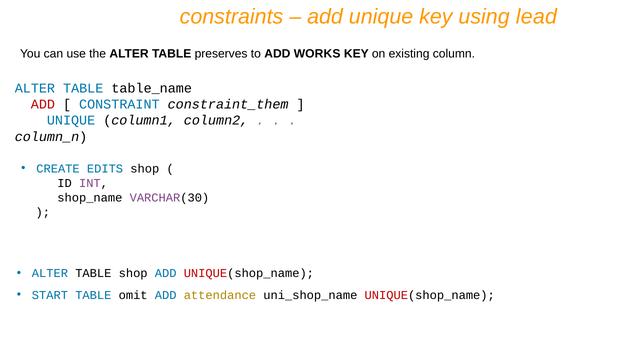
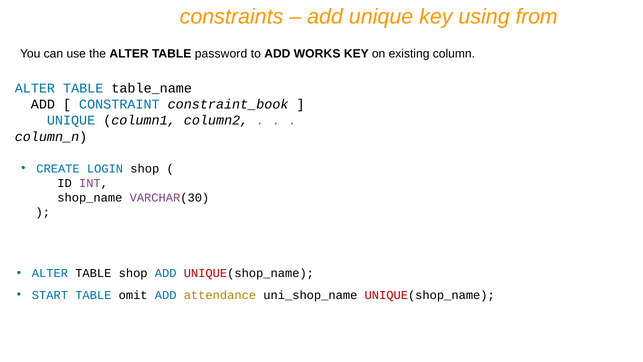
lead: lead -> from (537, 17)
preserves: preserves -> password (221, 54)
ADD colour: red -> black (43, 104)
constraint_them: constraint_them -> constraint_book (228, 104)
EDITS: EDITS -> LOGIN (105, 168)
